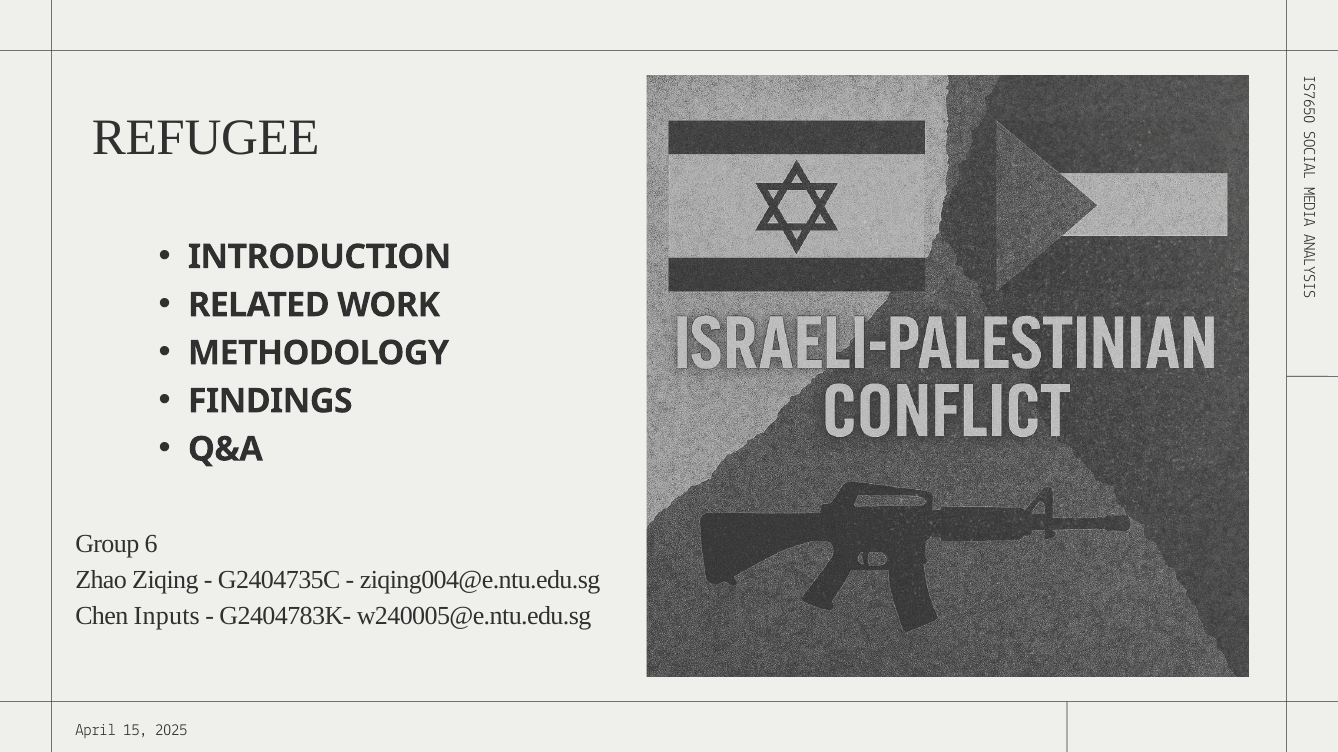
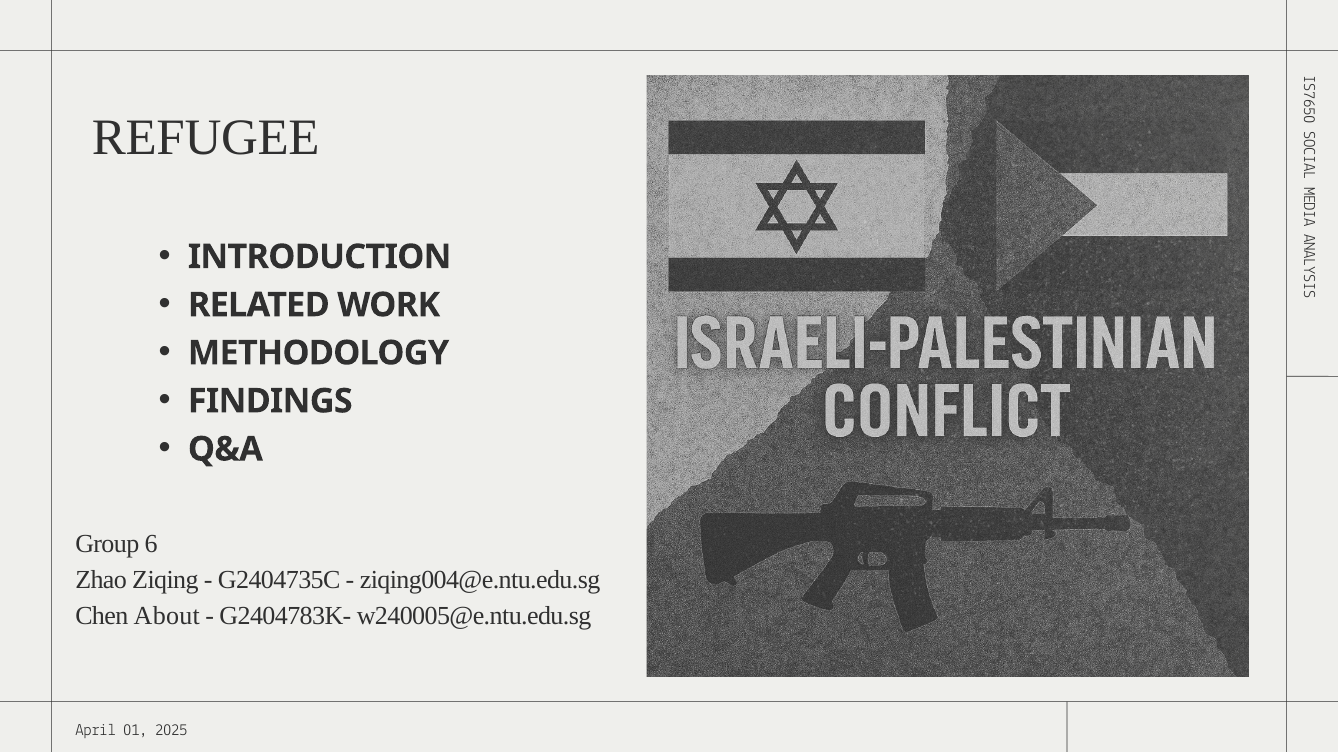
Inputs: Inputs -> About (167, 617)
15: 15 -> 01 (136, 730)
